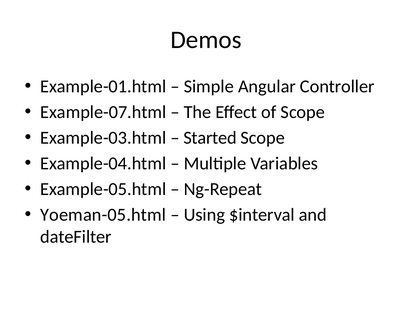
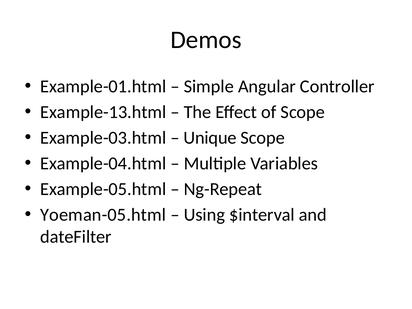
Example-07.html: Example-07.html -> Example-13.html (103, 112)
Started: Started -> Unique (210, 138)
